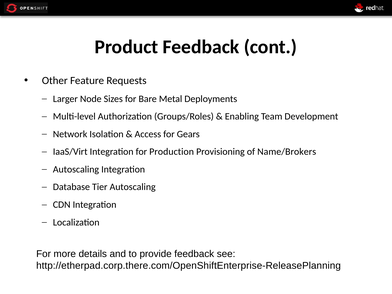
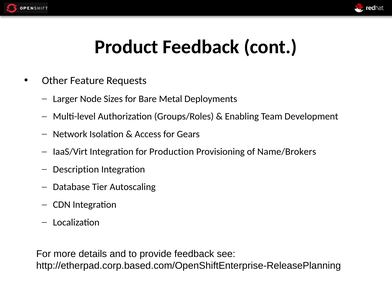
Autoscaling: Autoscaling -> Description (76, 169)
http://etherpad.corp.there.com/OpenShiftEnterprise-ReleasePlanning: http://etherpad.corp.there.com/OpenShiftEnterprise-ReleasePlanning -> http://etherpad.corp.based.com/OpenShiftEnterprise-ReleasePlanning (189, 266)
